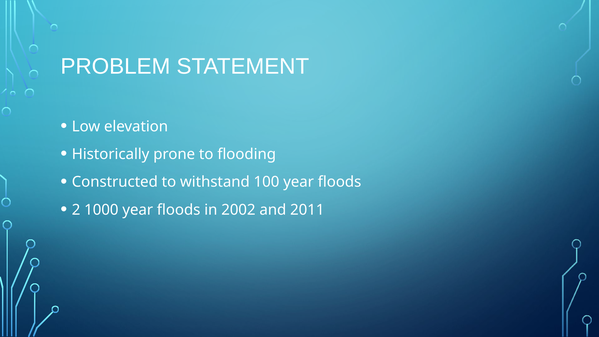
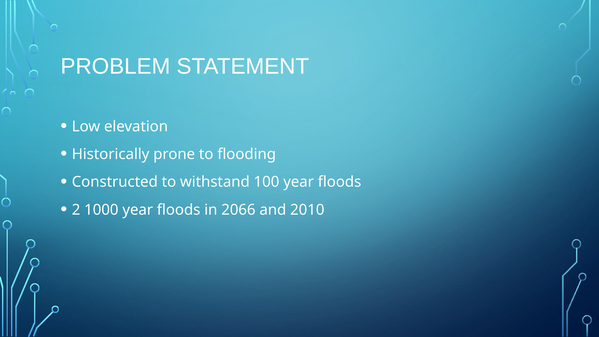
2002: 2002 -> 2066 (238, 210)
2011: 2011 -> 2010 (307, 210)
